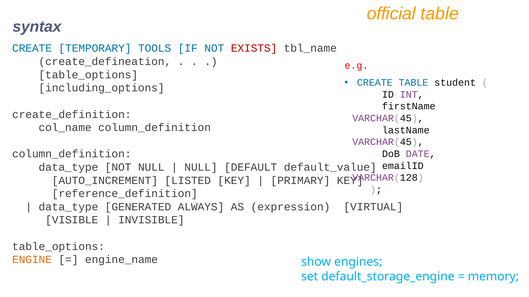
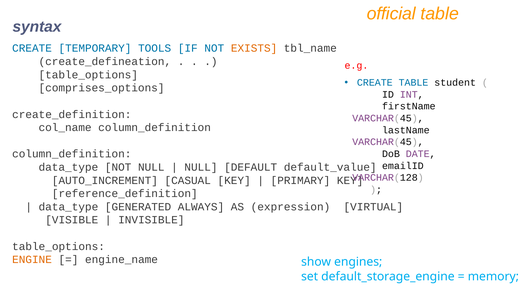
EXISTS colour: red -> orange (254, 48)
including_options: including_options -> comprises_options (102, 88)
LISTED: LISTED -> CASUAL (188, 181)
